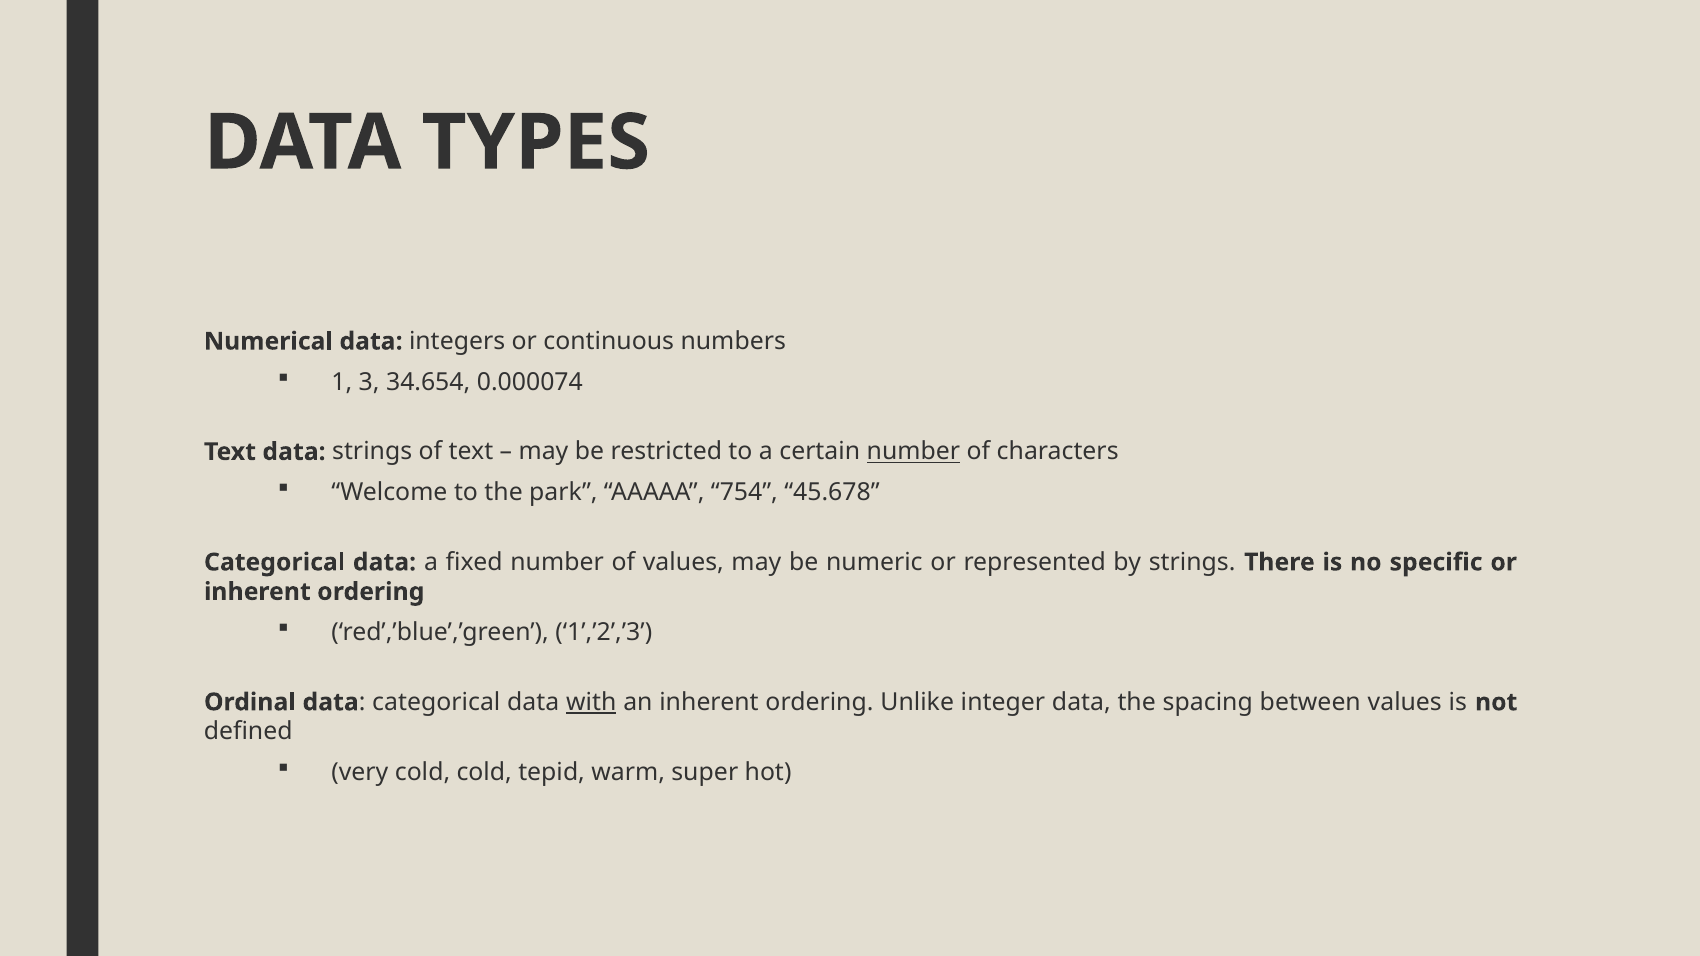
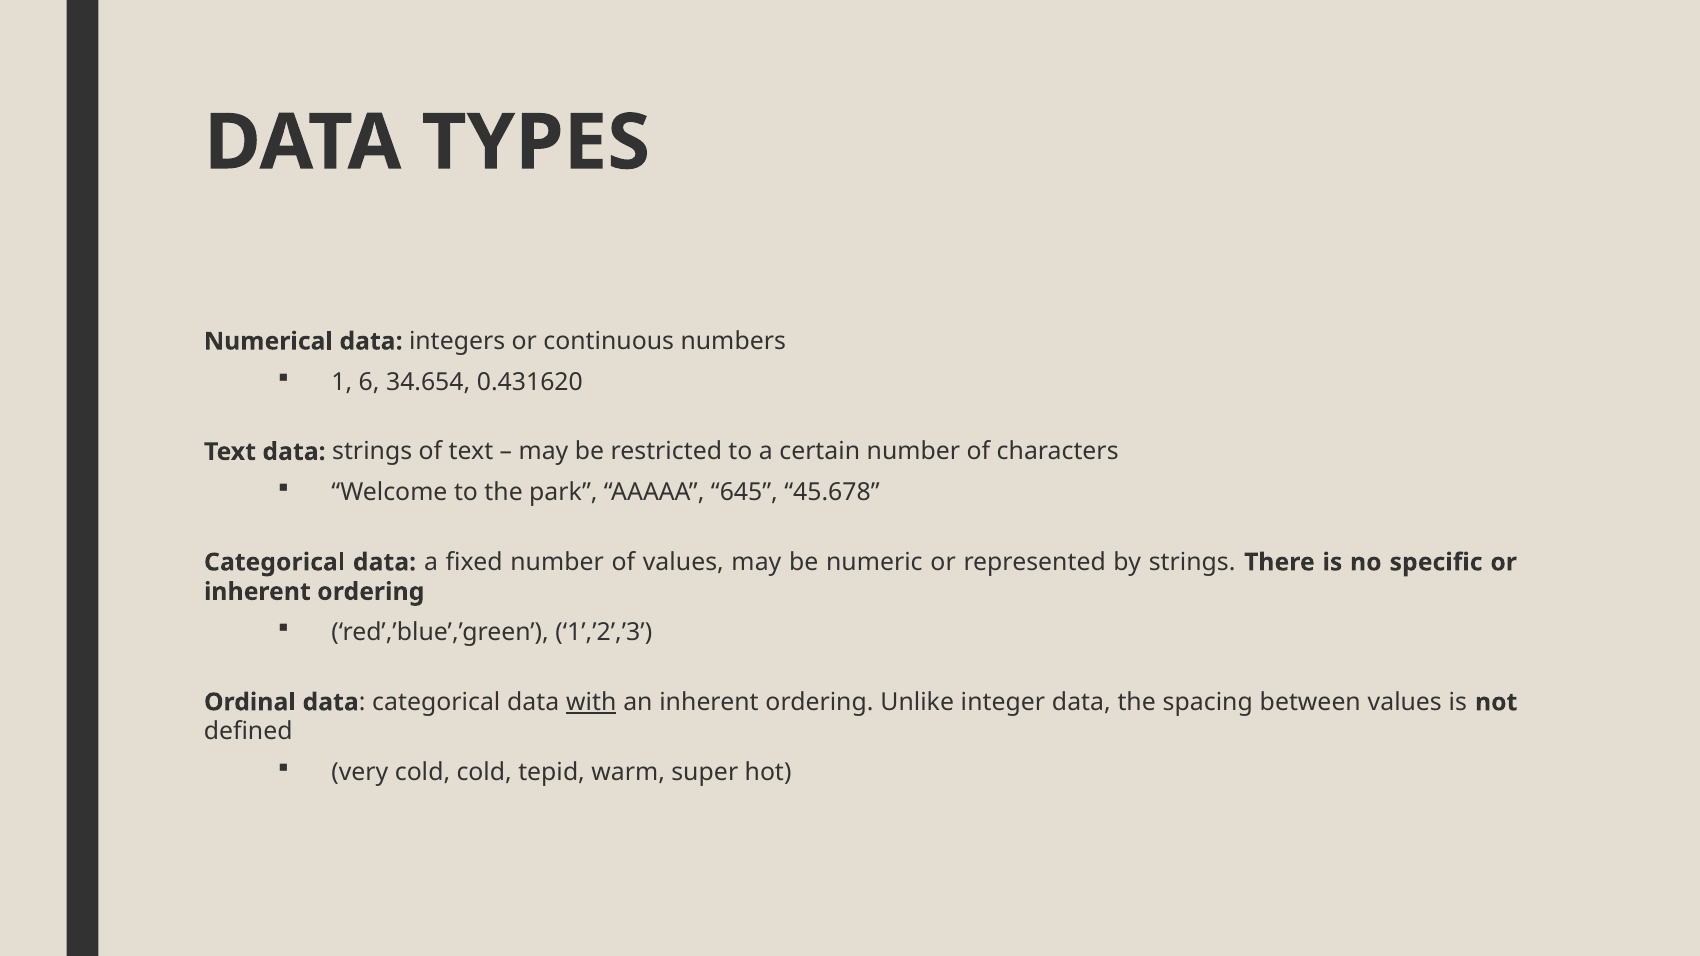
3: 3 -> 6 (369, 382)
0.000074: 0.000074 -> 0.431620 (530, 382)
number underline: present -> none (913, 452)
754: 754 -> 645 (744, 492)
